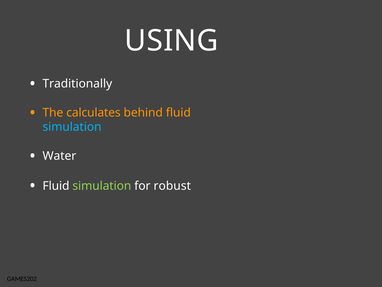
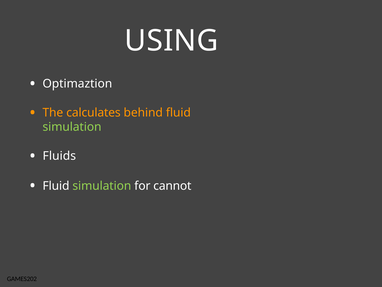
Traditionally: Traditionally -> Optimaztion (77, 84)
simulation colour: light blue -> light green (72, 127)
Water: Water -> Fluids (59, 156)
robust: robust -> cannot (172, 186)
